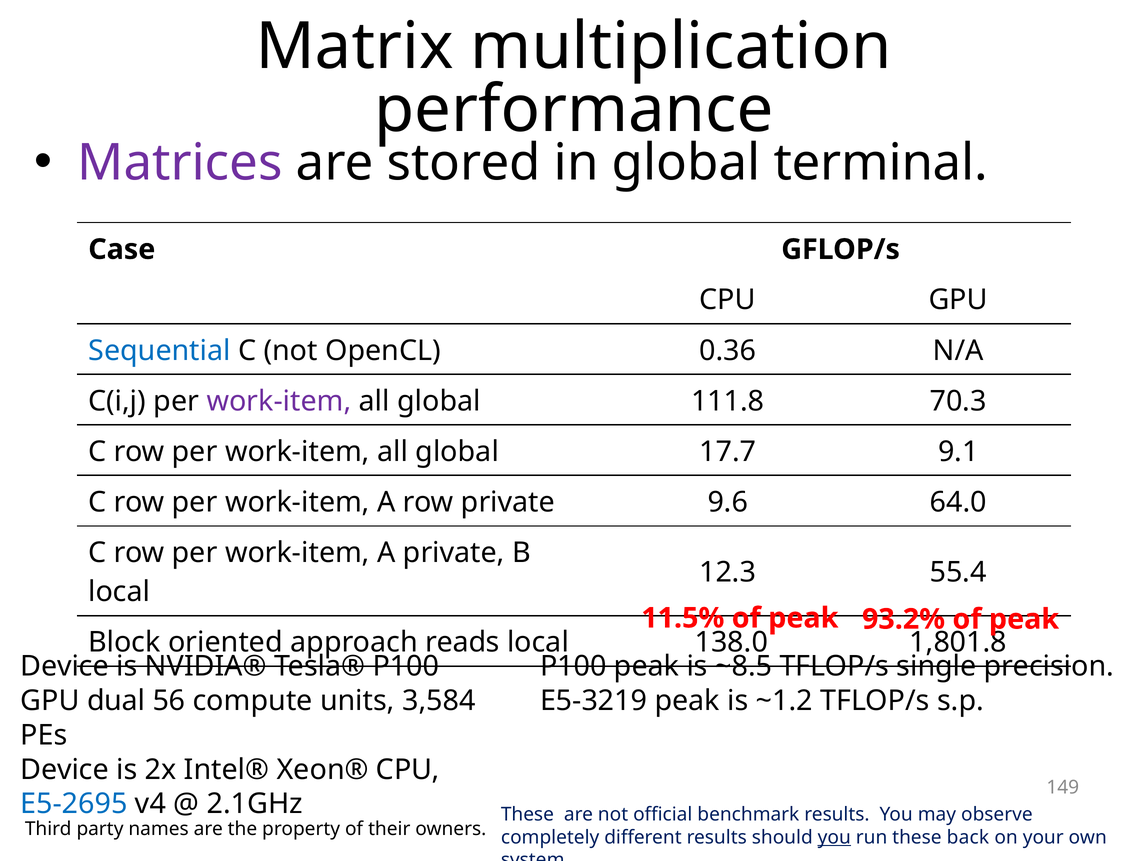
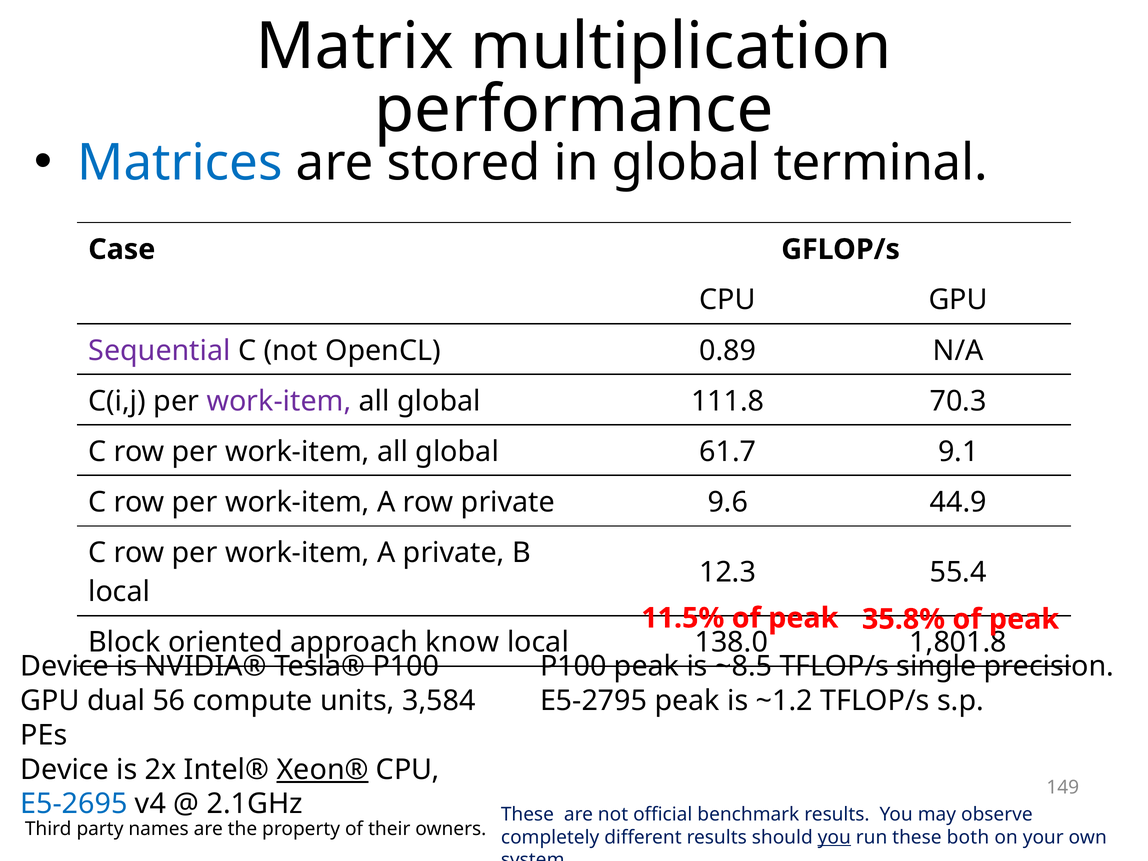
Matrices colour: purple -> blue (180, 163)
Sequential colour: blue -> purple (159, 351)
0.36: 0.36 -> 0.89 (728, 351)
17.7: 17.7 -> 61.7 (728, 452)
64.0: 64.0 -> 44.9 (958, 502)
93.2%: 93.2% -> 35.8% (904, 619)
reads: reads -> know (462, 642)
E5-3219: E5-3219 -> E5-2795 (594, 701)
Xeon® underline: none -> present (323, 770)
back: back -> both (968, 837)
